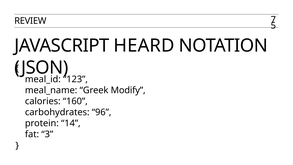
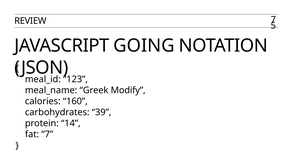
HEARD: HEARD -> GOING (144, 45)
96: 96 -> 39 (102, 112)
fat 3: 3 -> 7 (47, 134)
